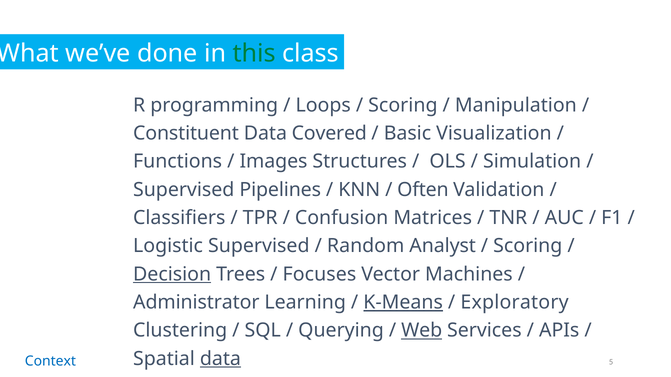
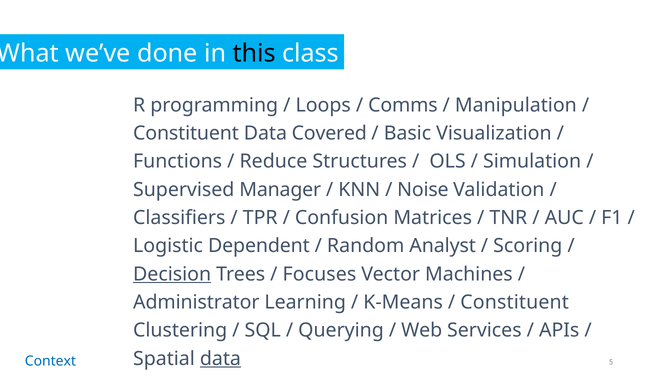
this colour: green -> black (254, 54)
Scoring: Scoring -> Comms (403, 105)
Images: Images -> Reduce (273, 162)
Pipelines: Pipelines -> Manager (280, 190)
Often: Often -> Noise (423, 190)
Logistic Supervised: Supervised -> Dependent (259, 246)
K-Means underline: present -> none (403, 303)
Exploratory: Exploratory -> Constituent (515, 303)
Web underline: present -> none (422, 331)
